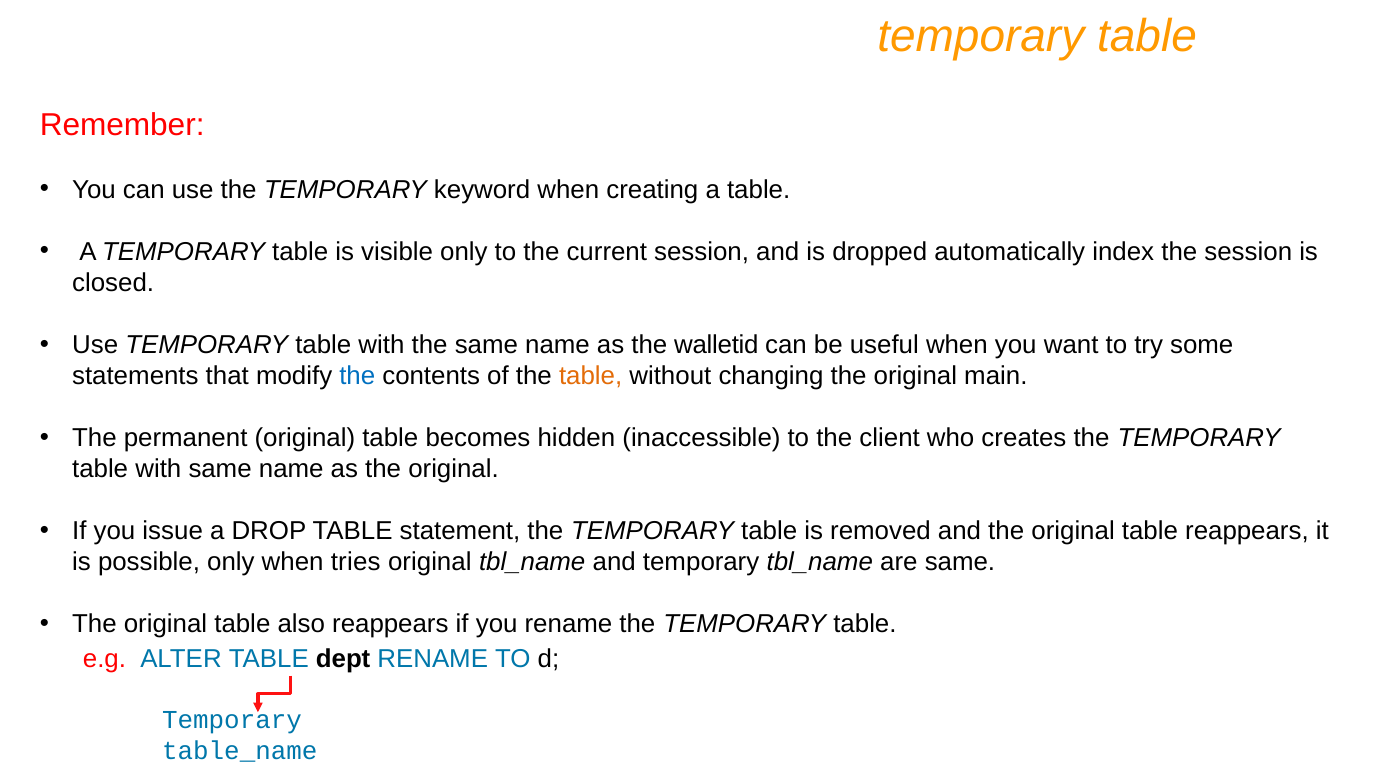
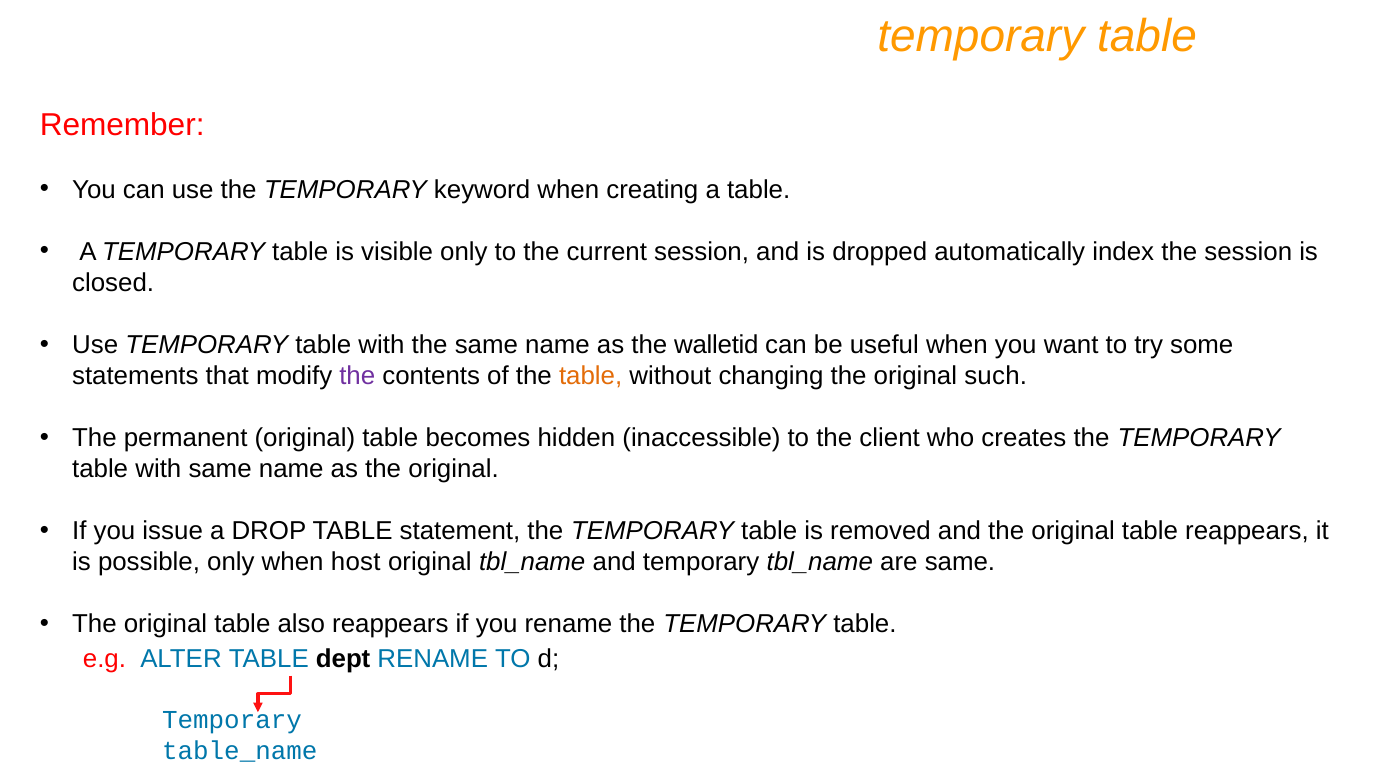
the colour: blue -> purple (357, 376)
main: main -> such (996, 376)
tries: tries -> host (356, 562)
